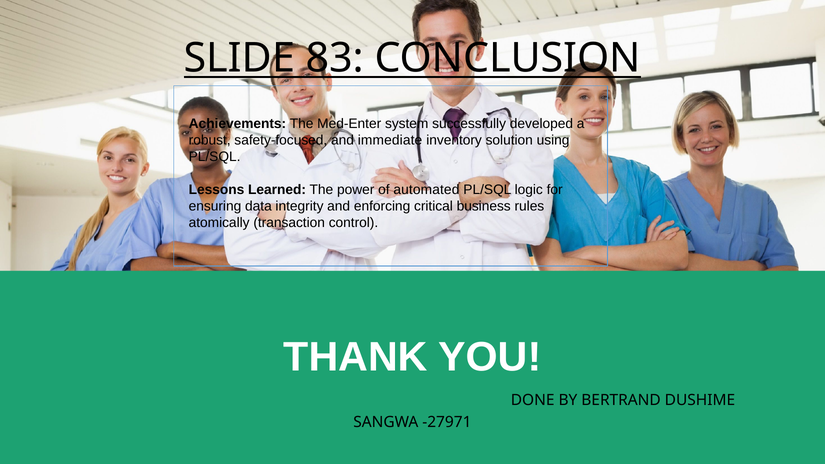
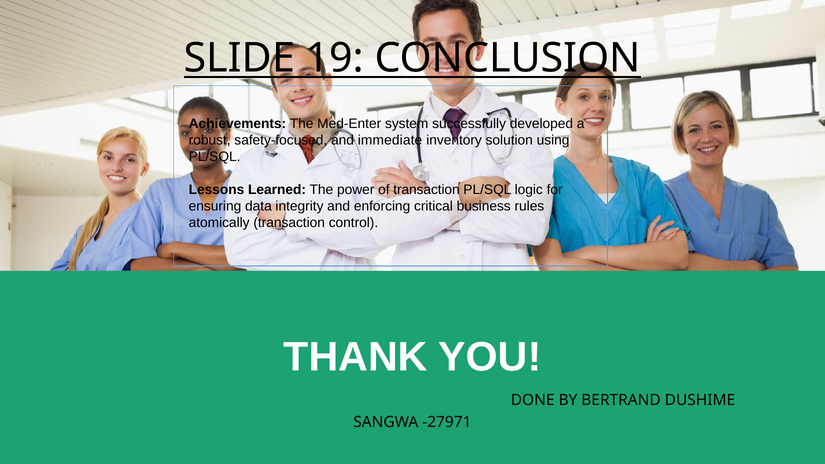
83: 83 -> 19 (335, 58)
of automated: automated -> transaction (427, 190)
